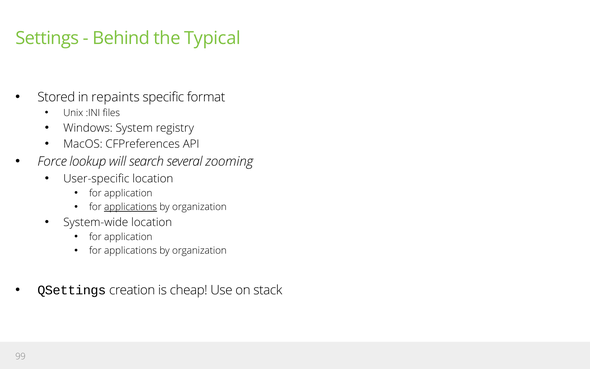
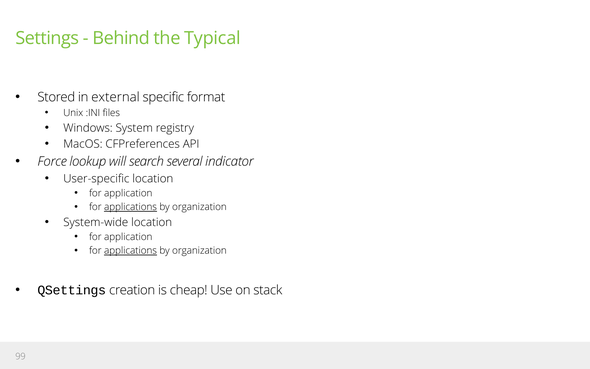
repaints: repaints -> external (115, 97)
zooming: zooming -> indicator (229, 162)
applications underline: none -> present (131, 251)
